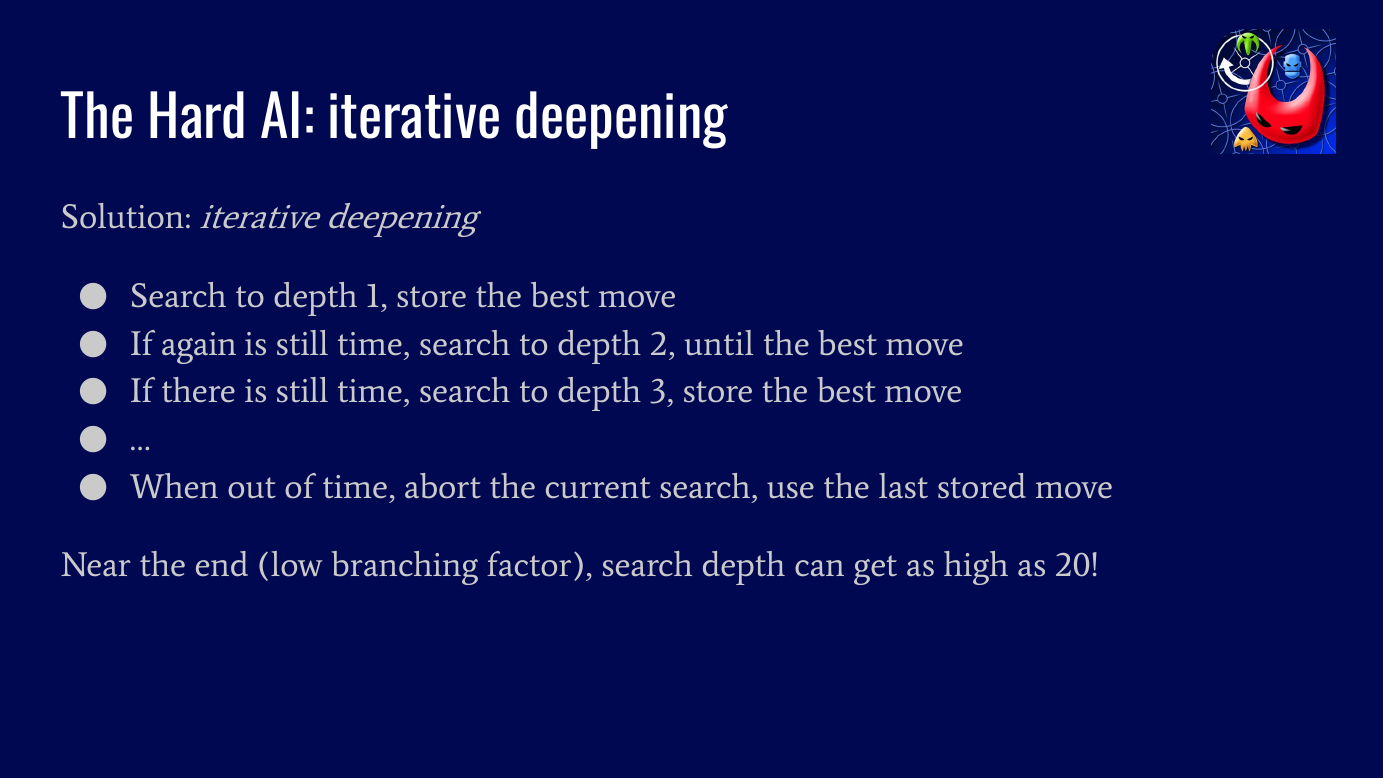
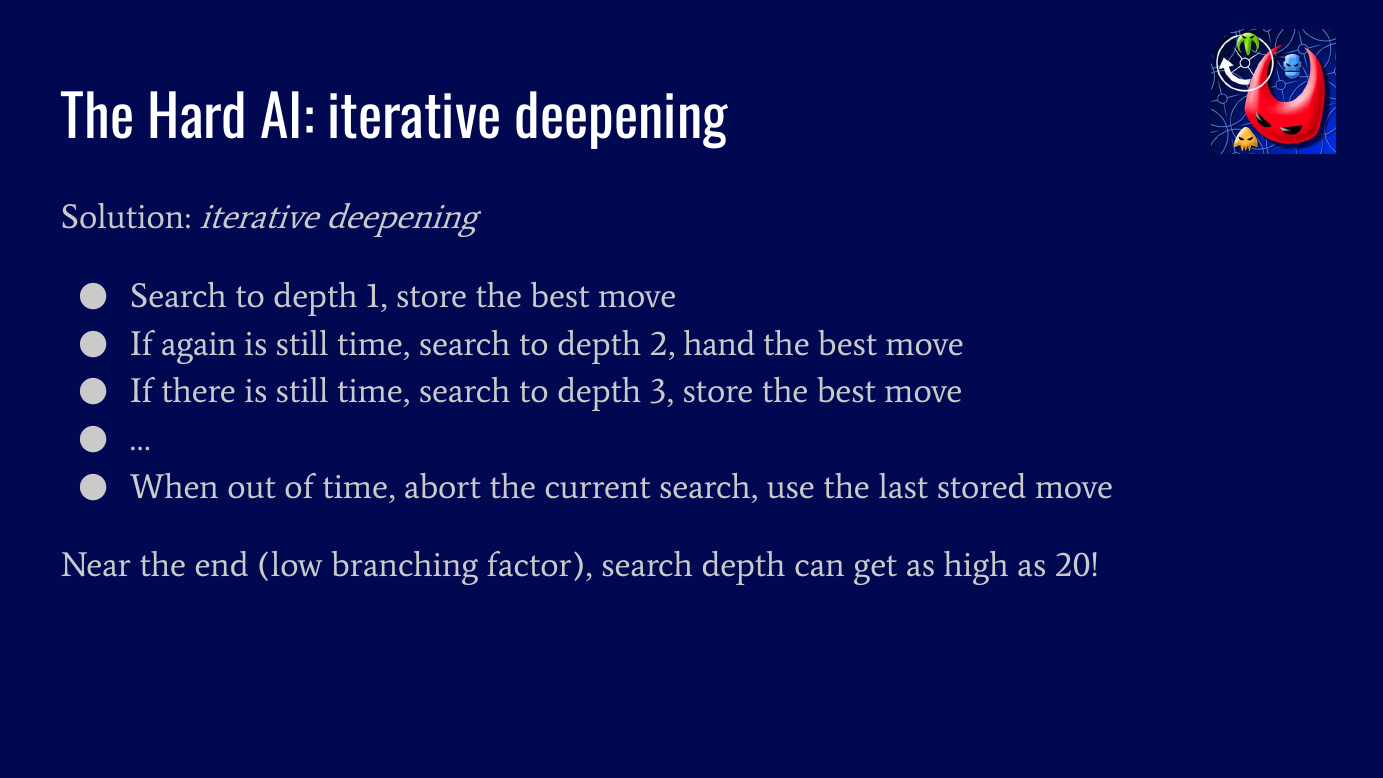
until: until -> hand (719, 344)
